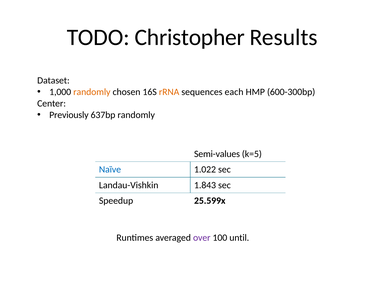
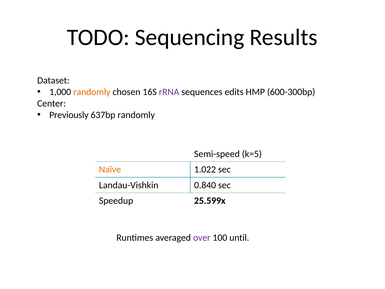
Christopher: Christopher -> Sequencing (190, 37)
rRNA colour: orange -> purple (169, 92)
each: each -> edits (234, 92)
Semi-values: Semi-values -> Semi-speed (217, 154)
Naïve colour: blue -> orange (110, 169)
1.843: 1.843 -> 0.840 (205, 185)
